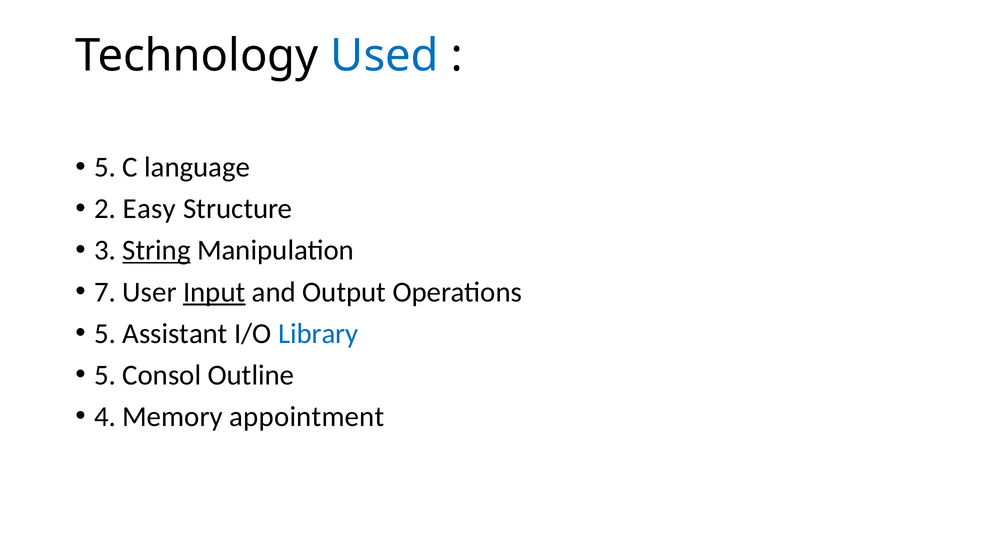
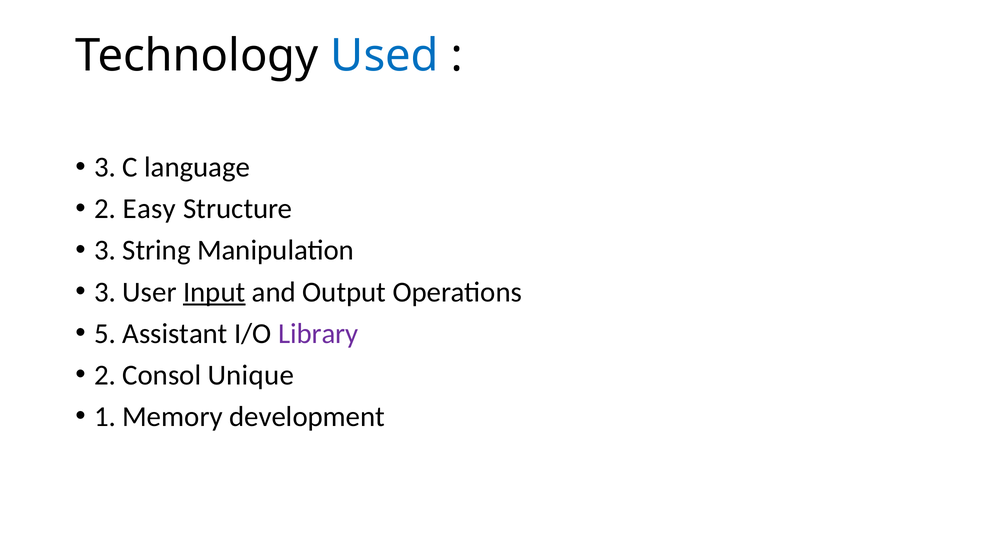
5: 5 -> 3 (105, 167)
String underline: present -> none (156, 250)
7: 7 -> 3 (105, 292)
Library colour: blue -> purple (318, 333)
5: 5 -> 2 (105, 375)
Outline: Outline -> Unique (251, 375)
4: 4 -> 1 (105, 416)
appointment: appointment -> development (307, 416)
